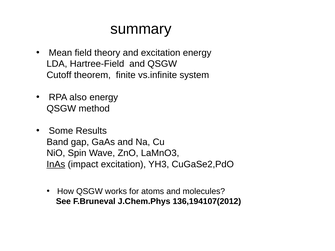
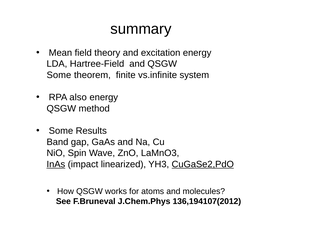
Cutoff: Cutoff -> Some (59, 75)
impact excitation: excitation -> linearized (123, 164)
CuGaSe2,PdO underline: none -> present (203, 164)
